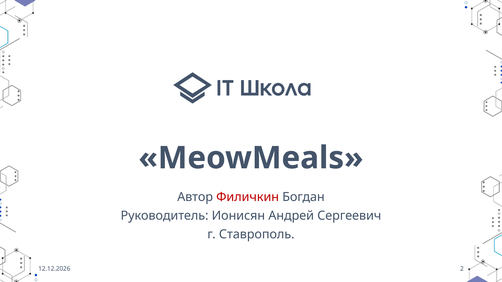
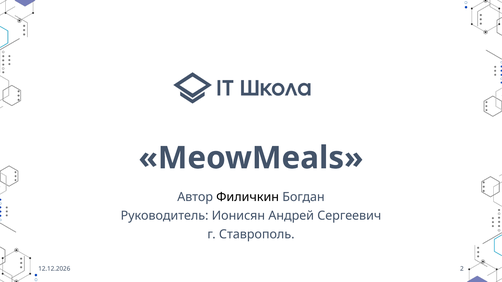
Филичкин colour: red -> black (248, 197)
